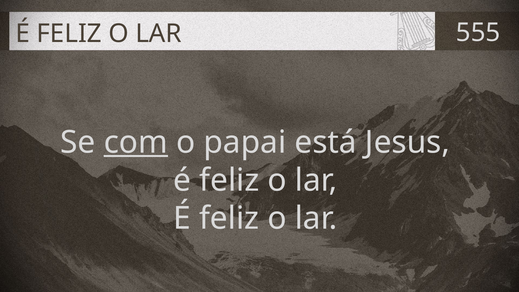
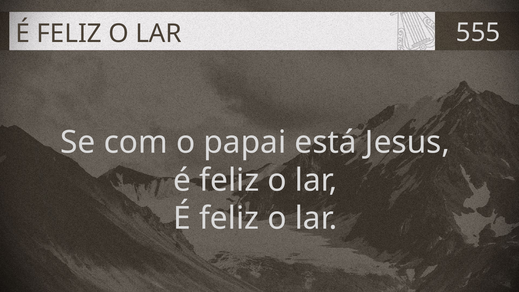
com underline: present -> none (136, 142)
